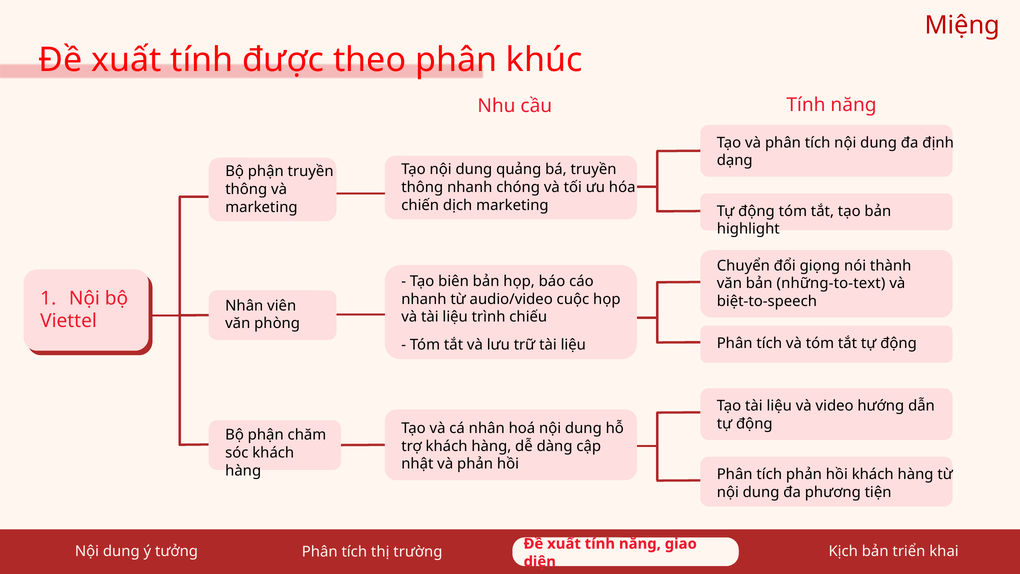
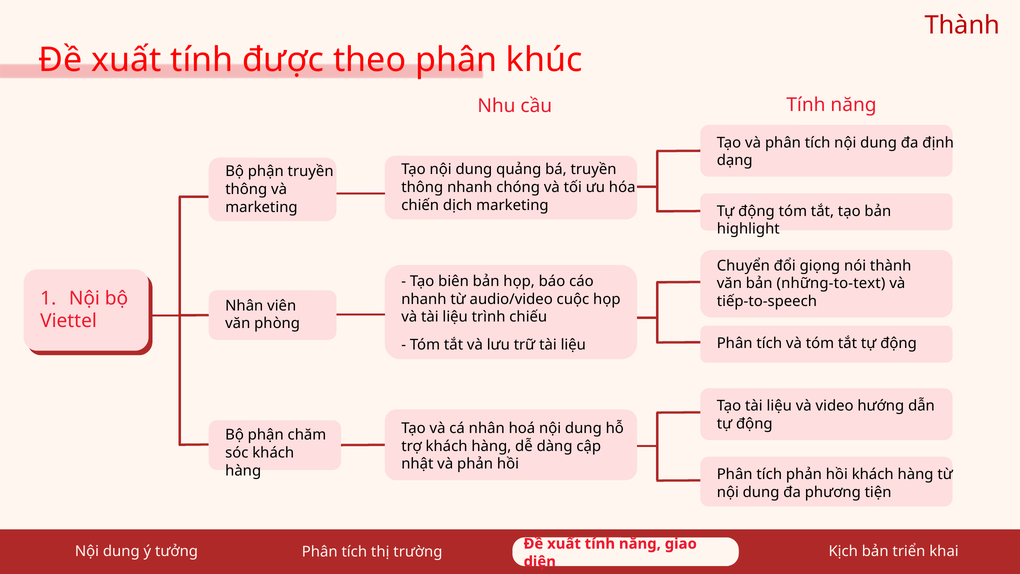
Miệng: Miệng -> Thành (962, 25)
biệt-to-speech: biệt-to-speech -> tiếp-to-speech (767, 301)
